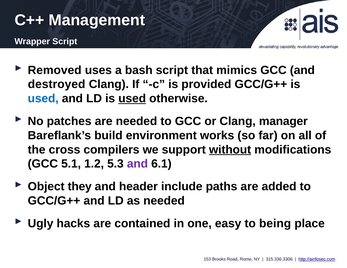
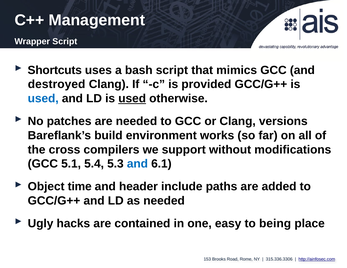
Removed: Removed -> Shortcuts (55, 70)
manager: manager -> versions (283, 121)
without underline: present -> none (230, 150)
1.2: 1.2 -> 5.4 (94, 164)
and colour: purple -> blue (137, 164)
they: they -> time (80, 187)
